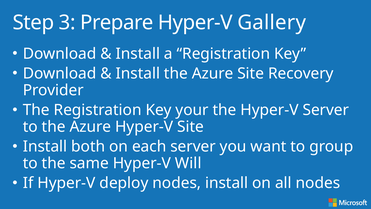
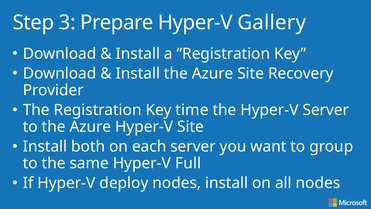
your: your -> time (192, 110)
Will: Will -> Full (188, 163)
